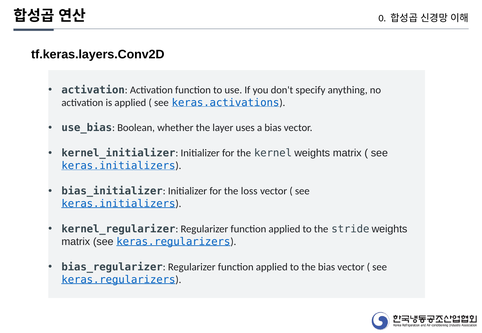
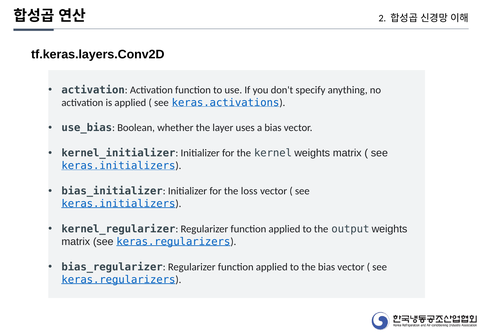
0: 0 -> 2 (382, 18)
stride: stride -> output (350, 230)
